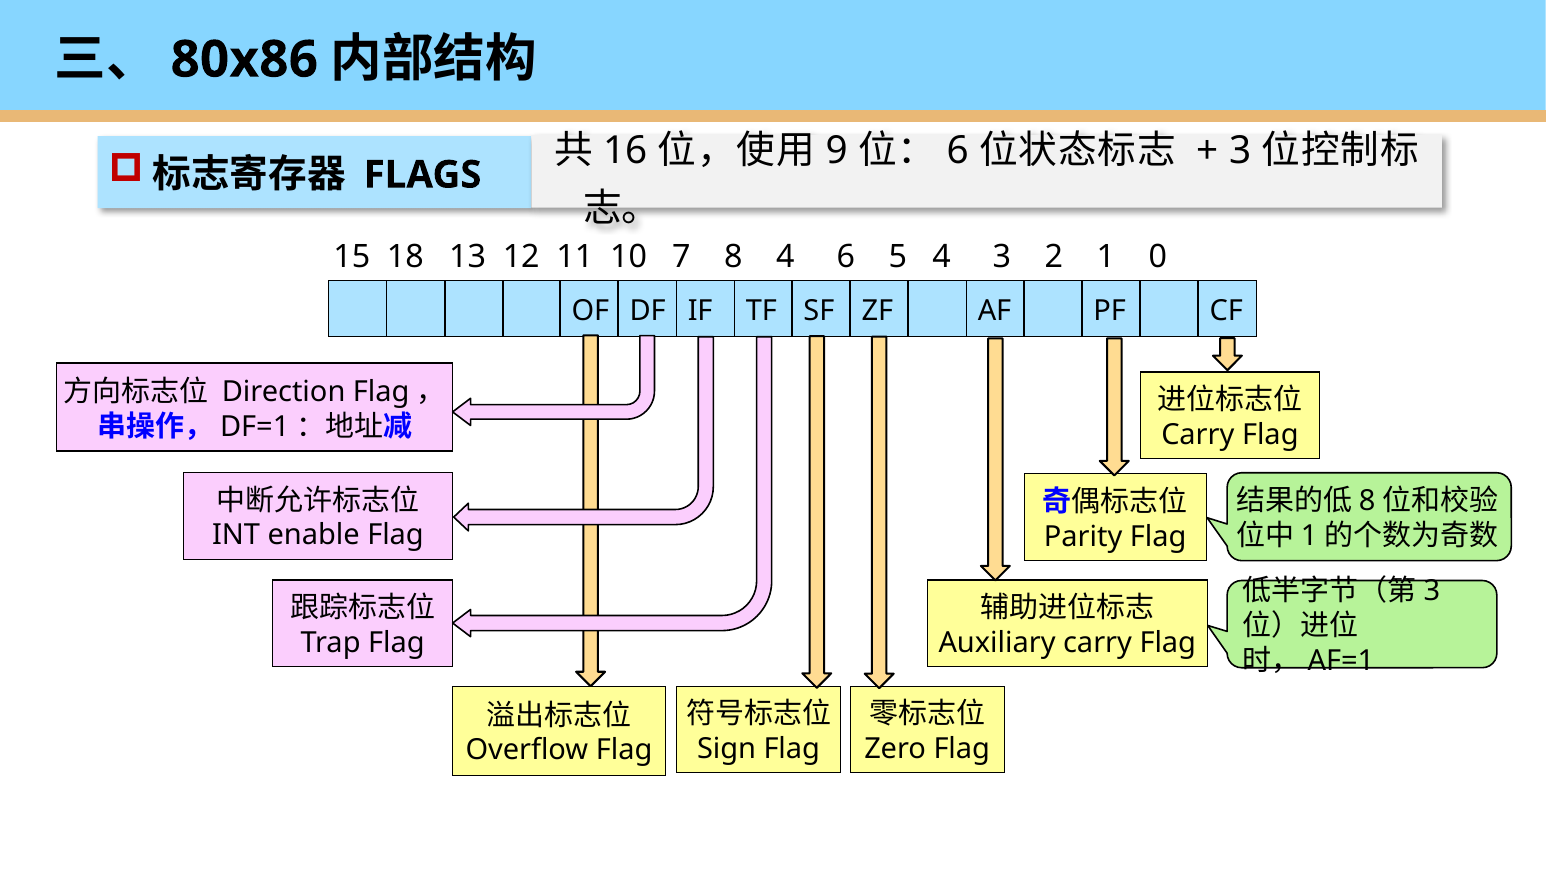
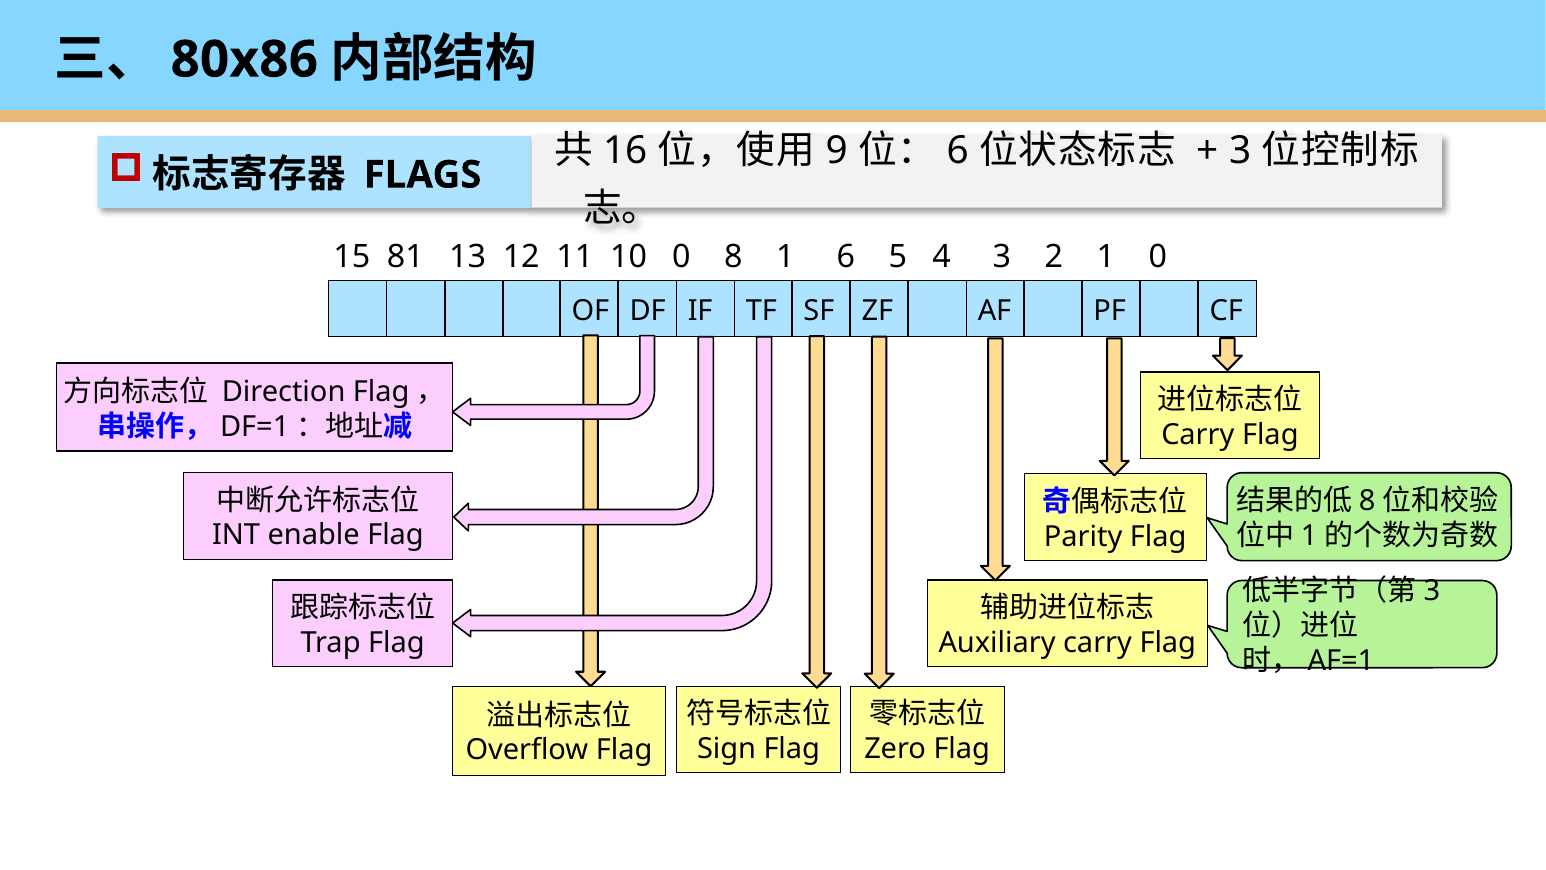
18: 18 -> 81 (405, 257)
10 7: 7 -> 0 (681, 257)
8 4: 4 -> 1 (785, 257)
